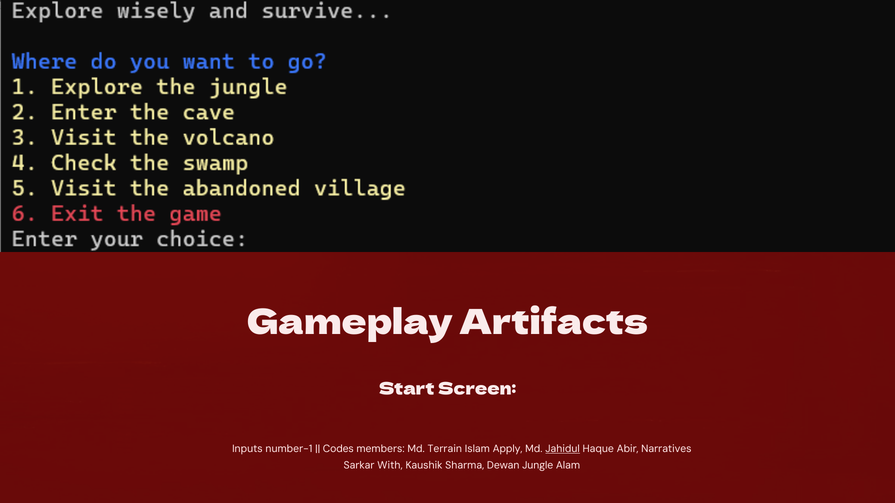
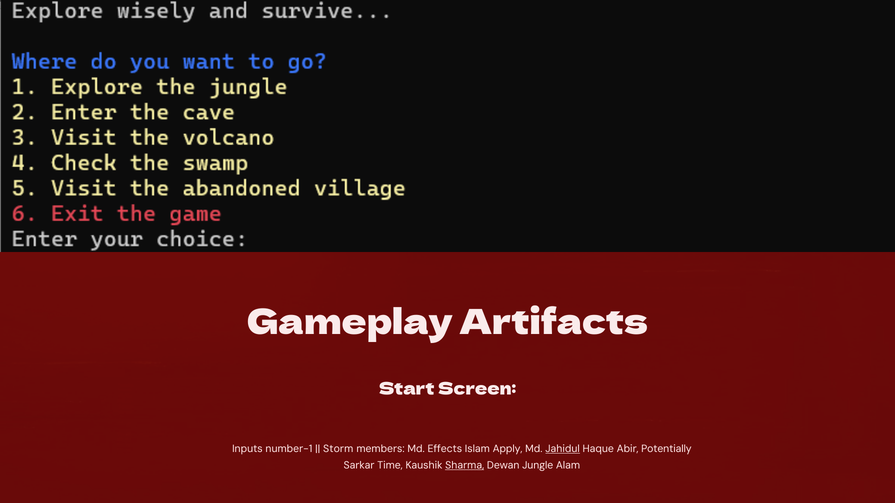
Codes: Codes -> Storm (338, 449)
Terrain: Terrain -> Effects (445, 449)
Narratives: Narratives -> Potentially (666, 449)
With: With -> Time (390, 466)
Sharma underline: none -> present (465, 466)
